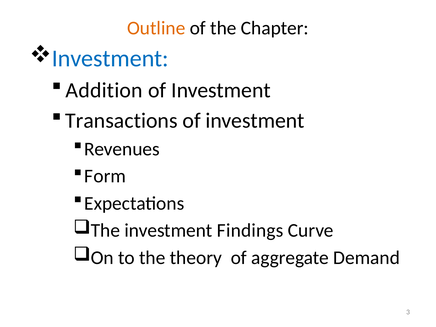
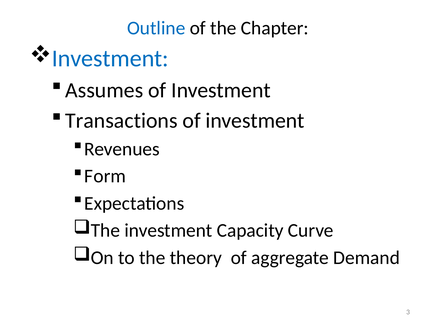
Outline colour: orange -> blue (156, 28)
Addition: Addition -> Assumes (104, 90)
Findings: Findings -> Capacity (250, 231)
